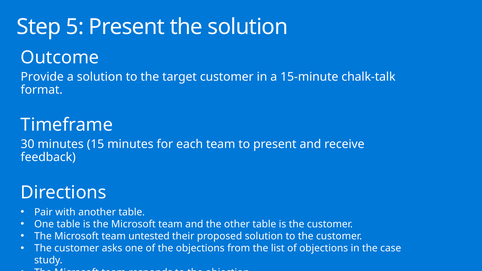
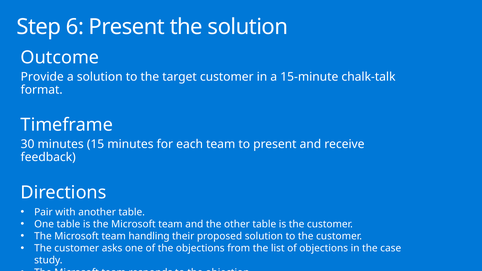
5: 5 -> 6 (75, 27)
untested: untested -> handling (149, 236)
